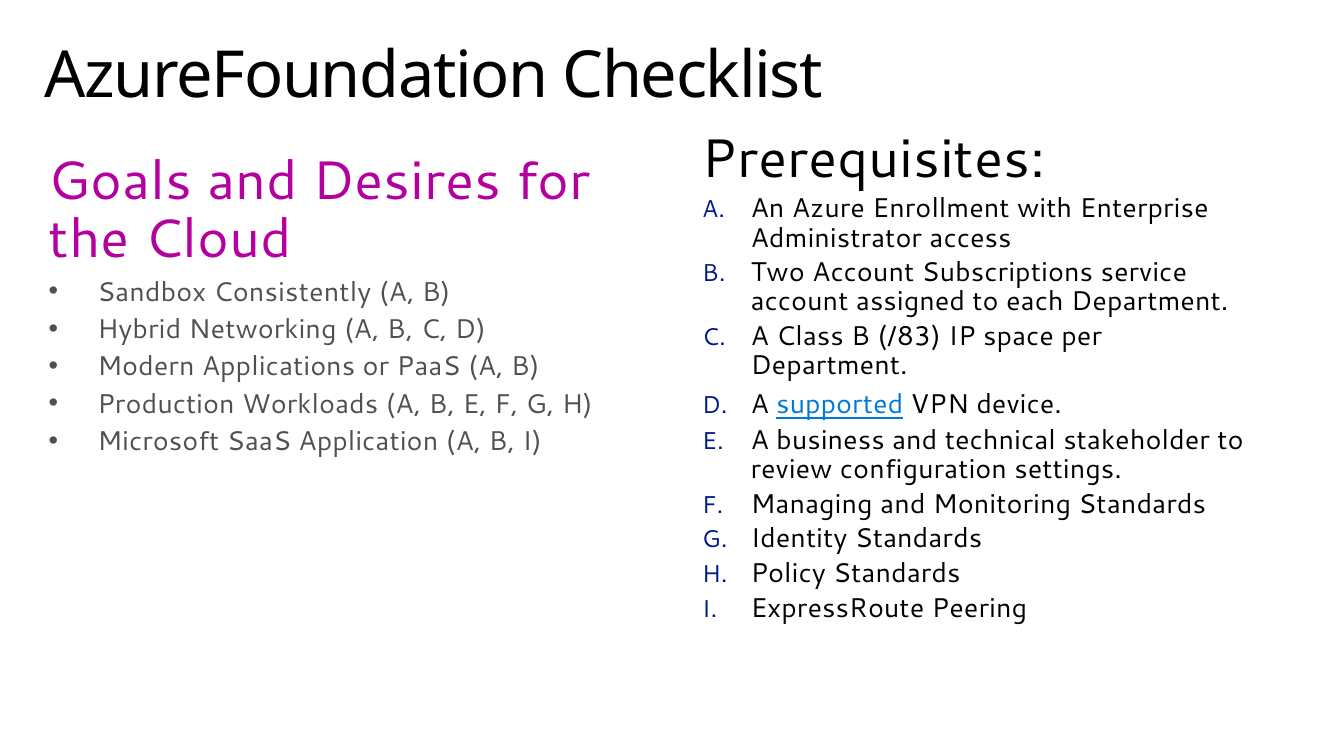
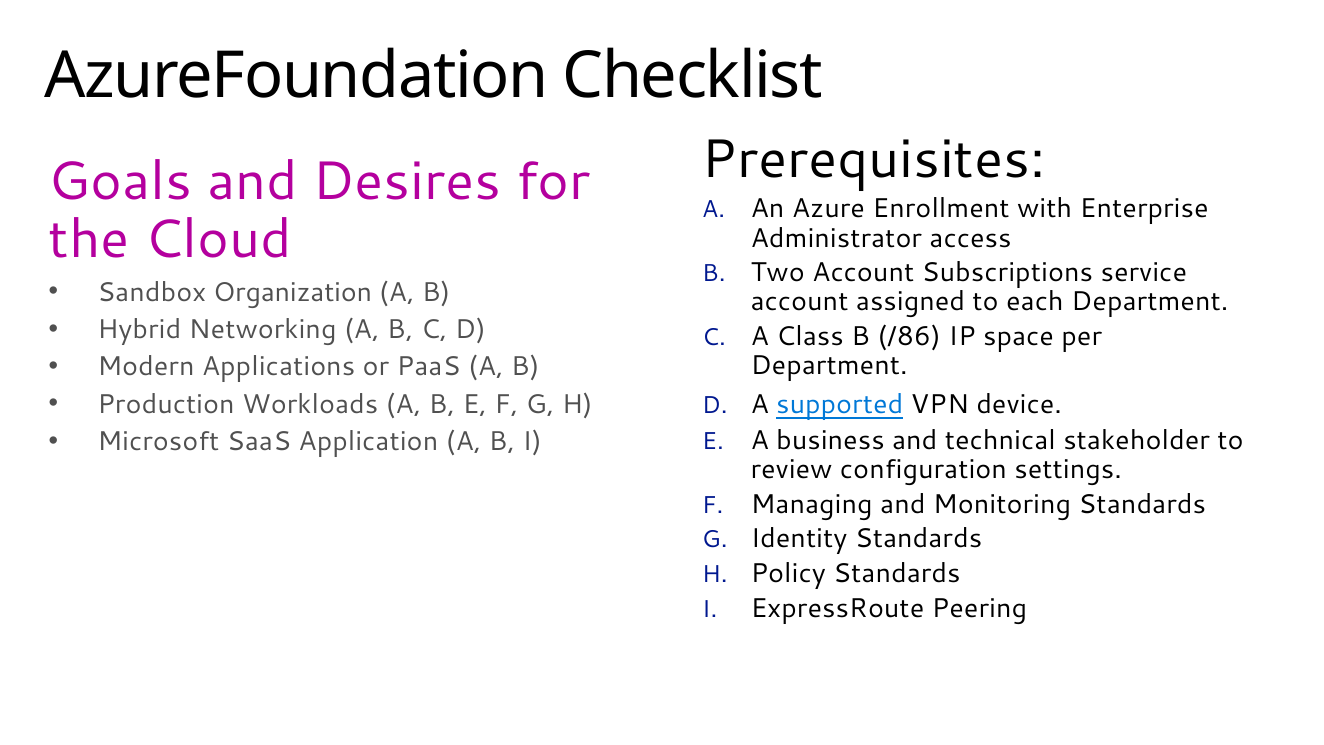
Consistently: Consistently -> Organization (293, 292)
/83: /83 -> /86 (909, 336)
